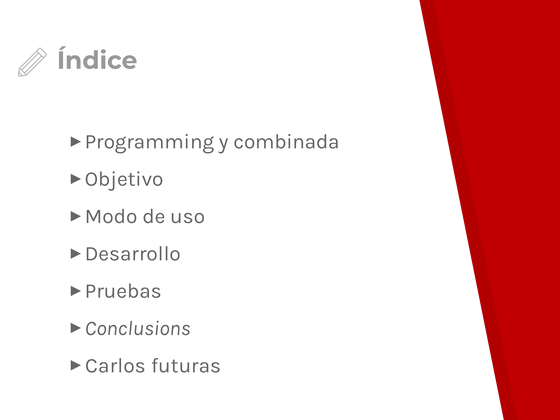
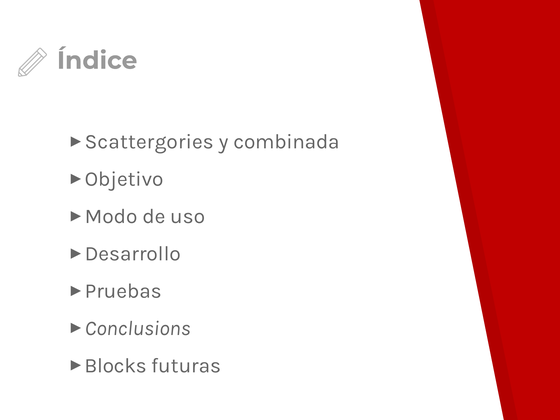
Programming: Programming -> Scattergories (149, 142)
Carlos: Carlos -> Blocks (116, 366)
